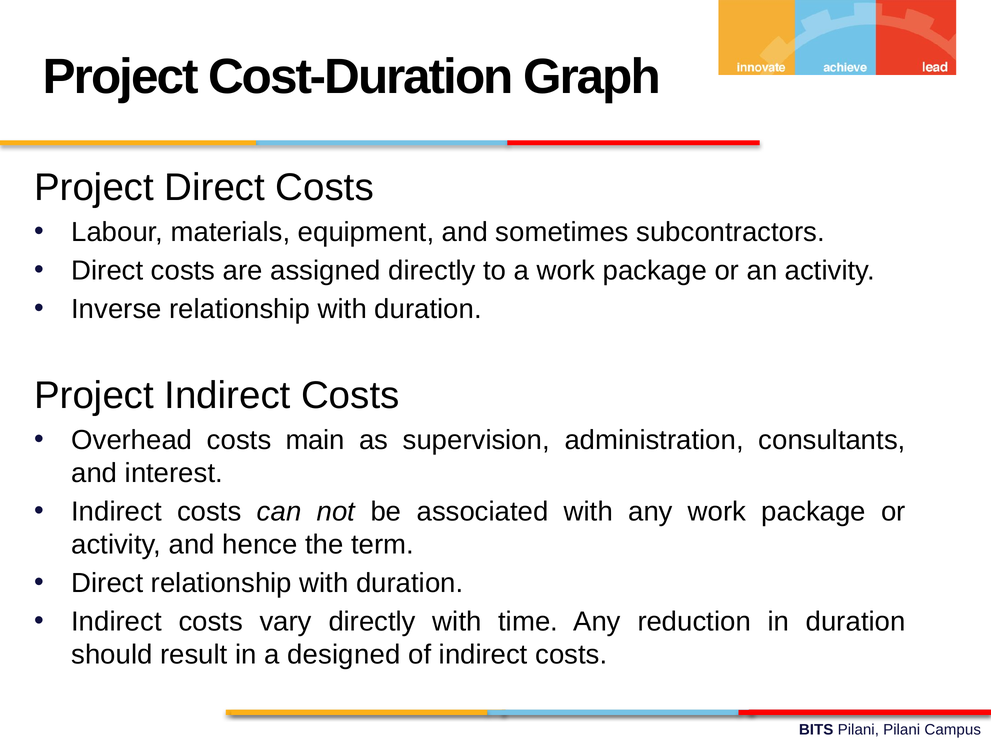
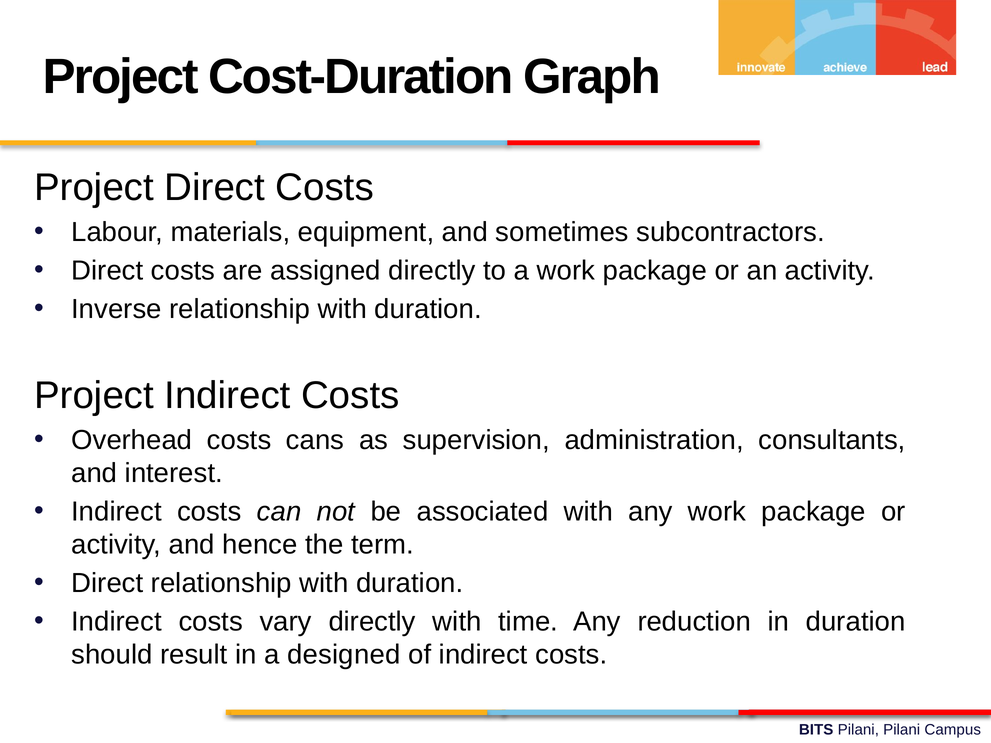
main: main -> cans (315, 440)
